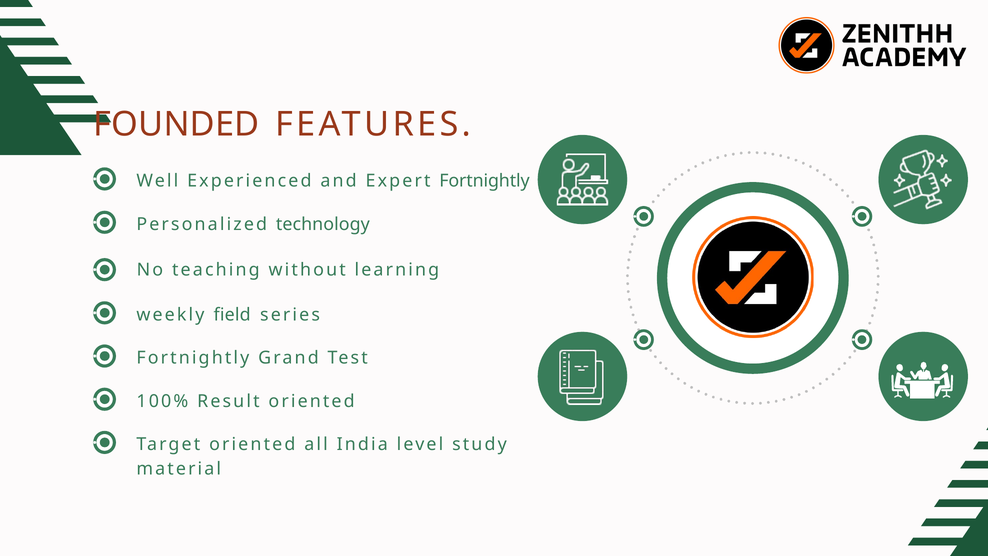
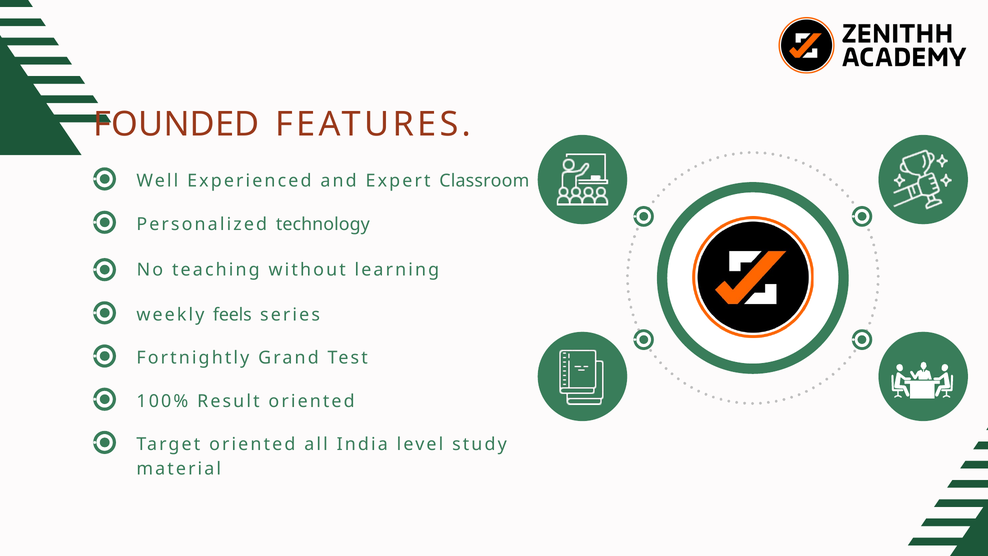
Expert Fortnightly: Fortnightly -> Classroom (484, 181)
field: field -> feels (232, 315)
